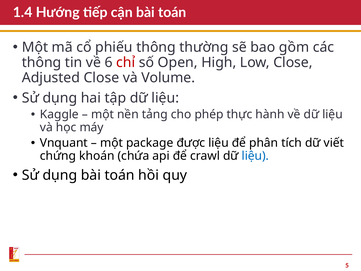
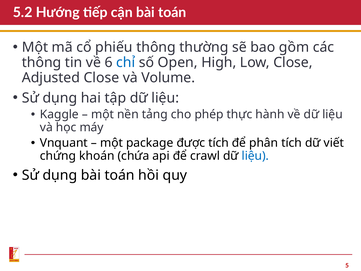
1.4: 1.4 -> 5.2 (23, 12)
chỉ colour: red -> blue (126, 62)
được liệu: liệu -> tích (219, 143)
